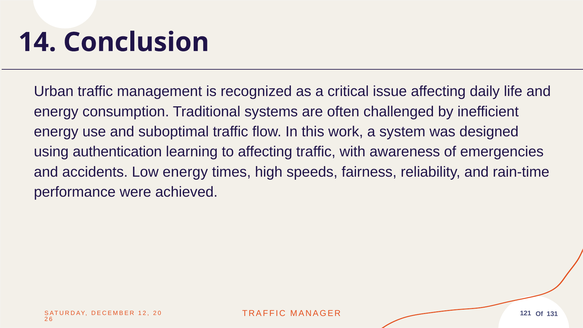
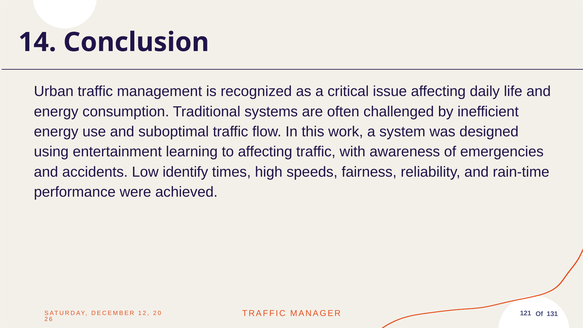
authentication: authentication -> entertainment (117, 152)
Low energy: energy -> identify (185, 172)
